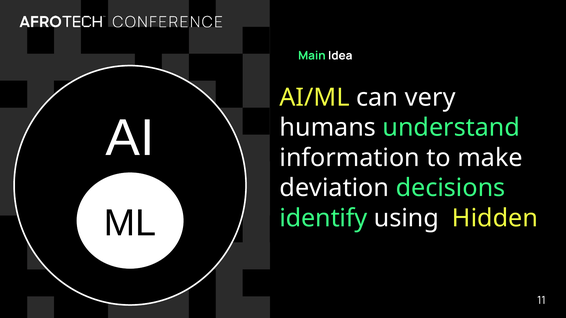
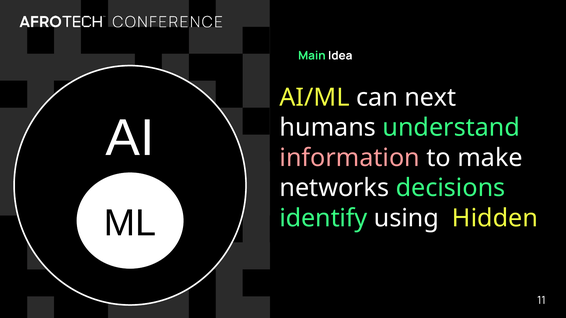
very: very -> next (430, 98)
information colour: white -> pink (350, 158)
deviation: deviation -> networks (334, 188)
